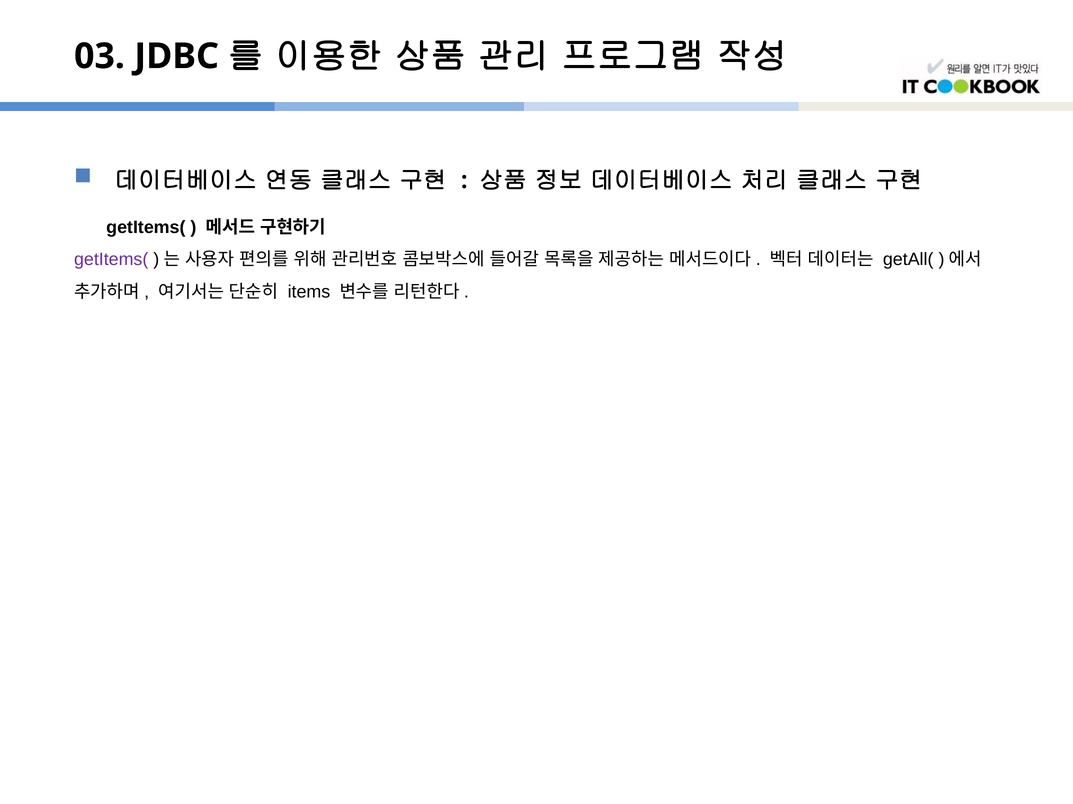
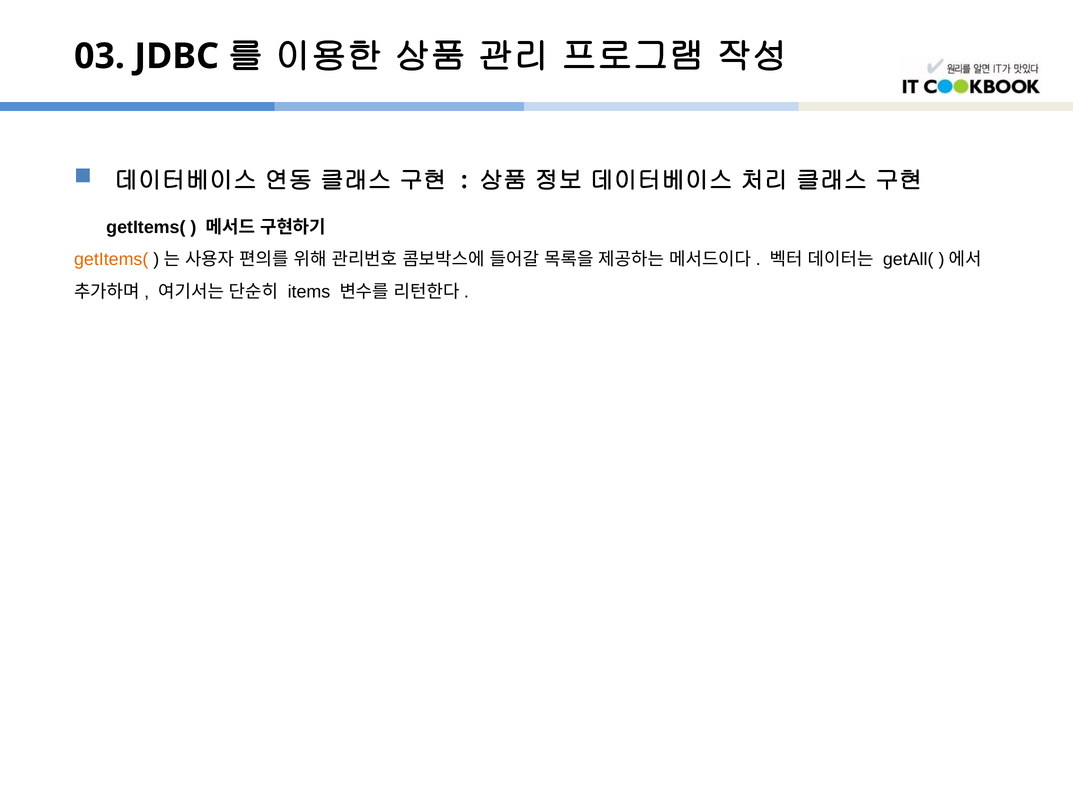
getItems( colour: purple -> orange (111, 260)
